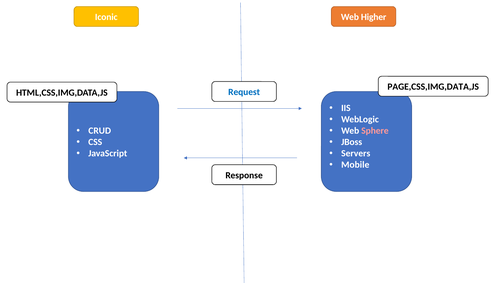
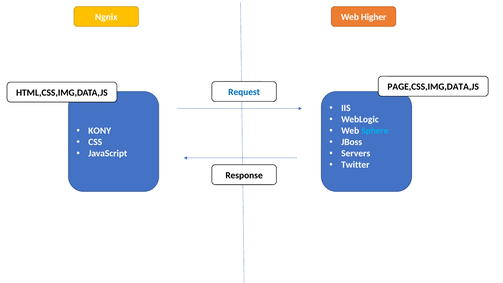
Iconic: Iconic -> Ngnix (106, 17)
CRUD: CRUD -> KONY (100, 131)
Sphere colour: pink -> light blue (375, 131)
Mobile: Mobile -> Twitter (355, 165)
